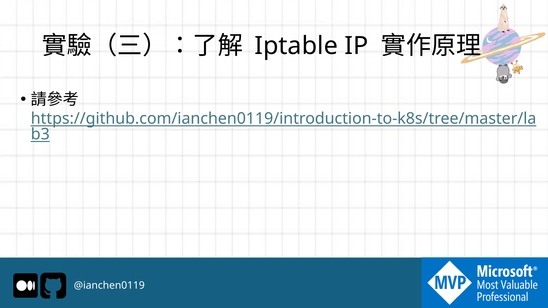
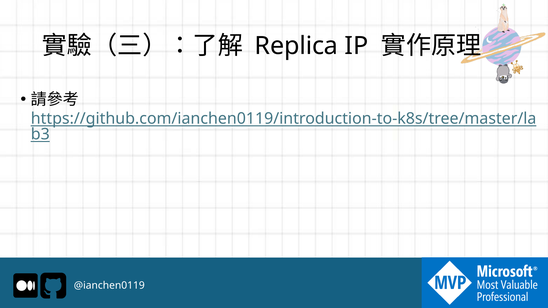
Iptable: Iptable -> Replica (296, 46)
